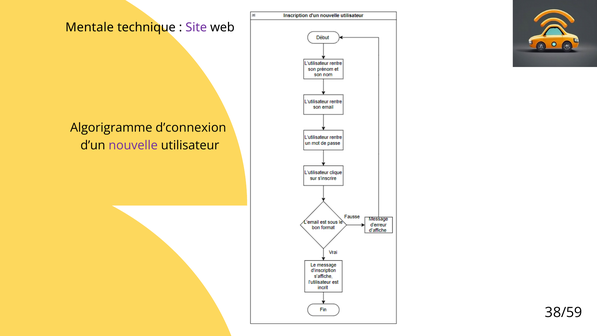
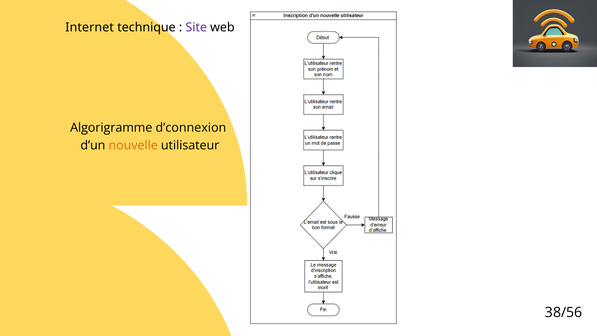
Mentale: Mentale -> Internet (90, 27)
nouvelle colour: purple -> orange (133, 145)
38/59: 38/59 -> 38/56 (564, 312)
